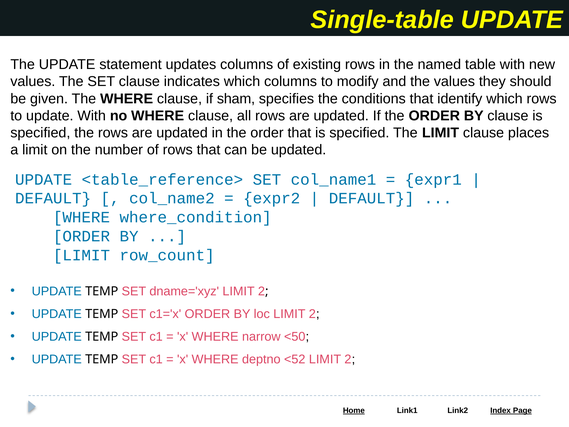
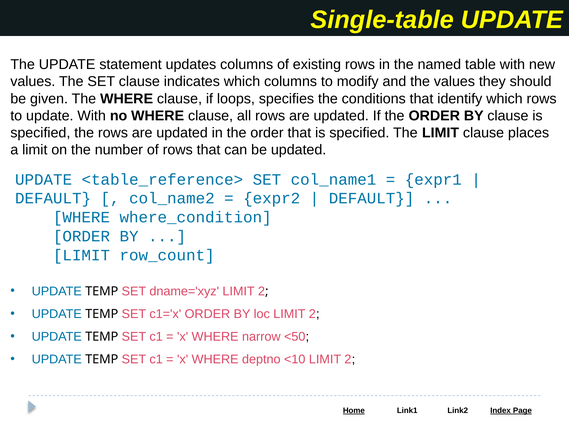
sham: sham -> loops (236, 99)
<52: <52 -> <10 (295, 359)
